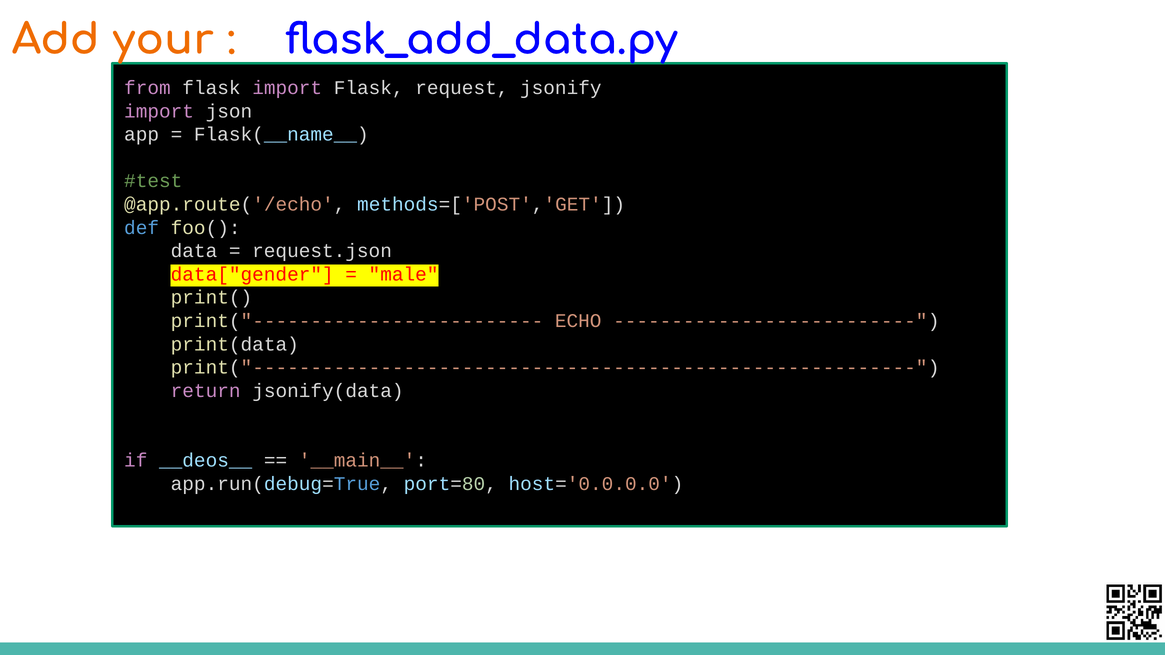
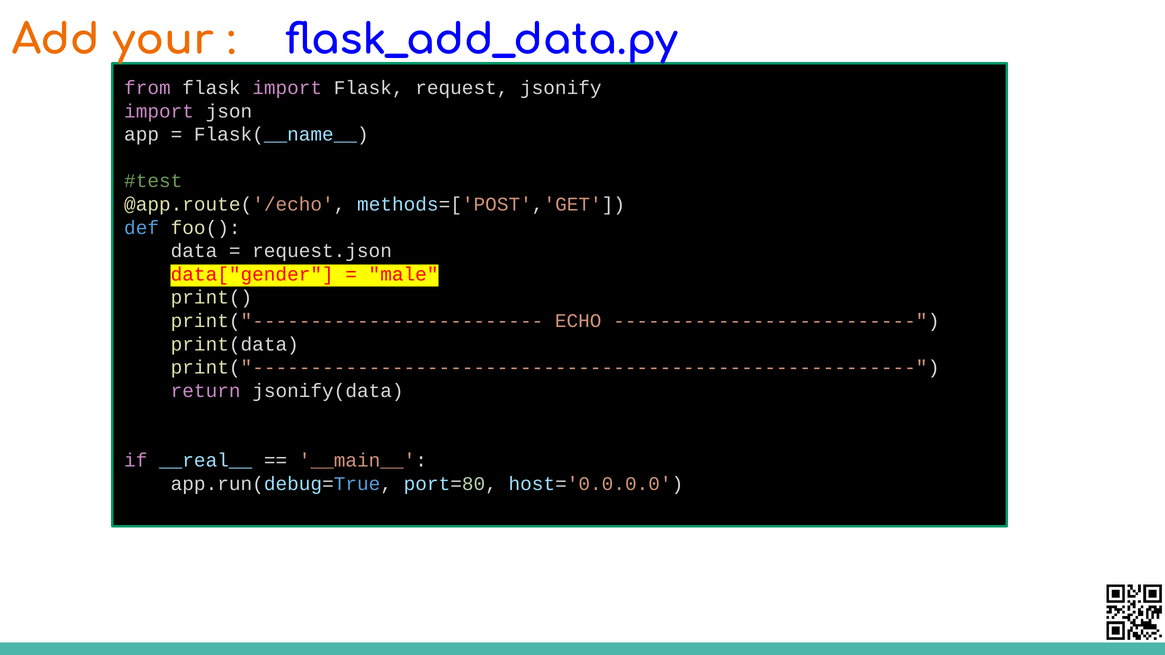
__deos__: __deos__ -> __real__ (206, 461)
